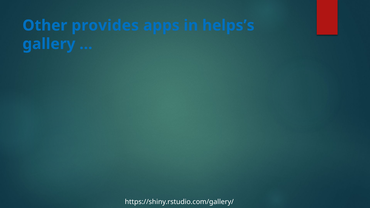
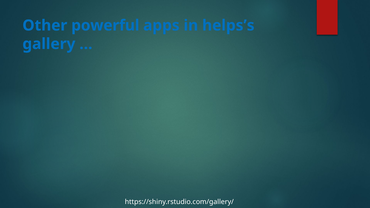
provides: provides -> powerful (105, 25)
